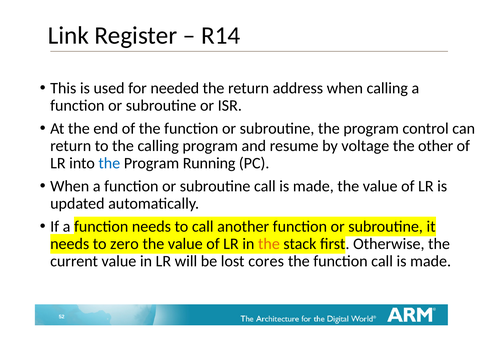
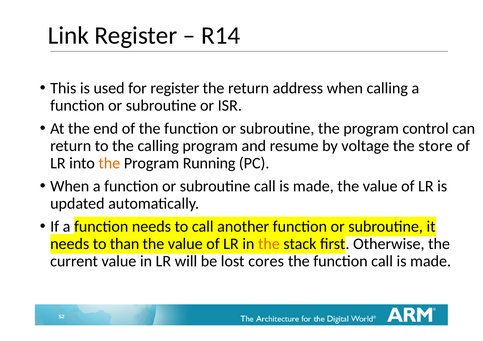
for needed: needed -> register (175, 88)
other: other -> store (436, 146)
the colour: blue -> orange (109, 163)
zero: zero -> than (125, 244)
